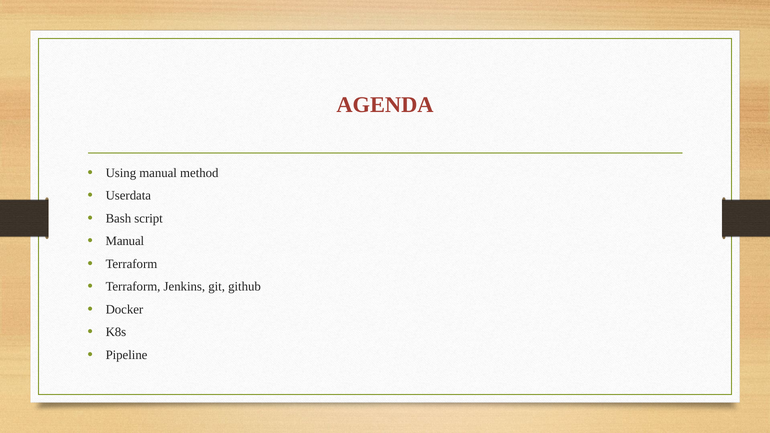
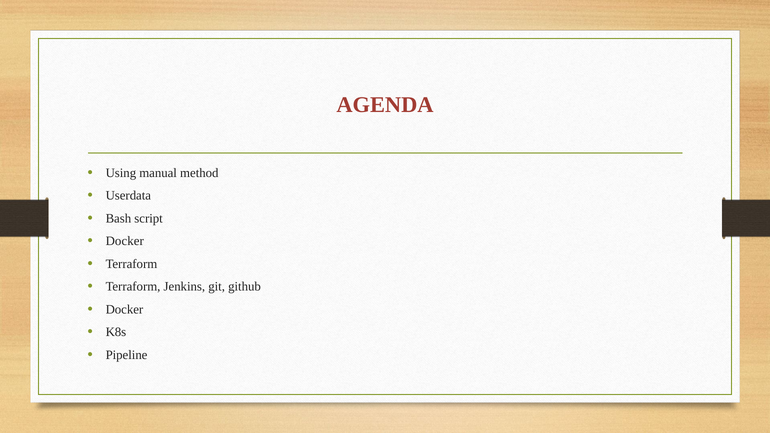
Manual: Manual -> Docker (125, 241)
